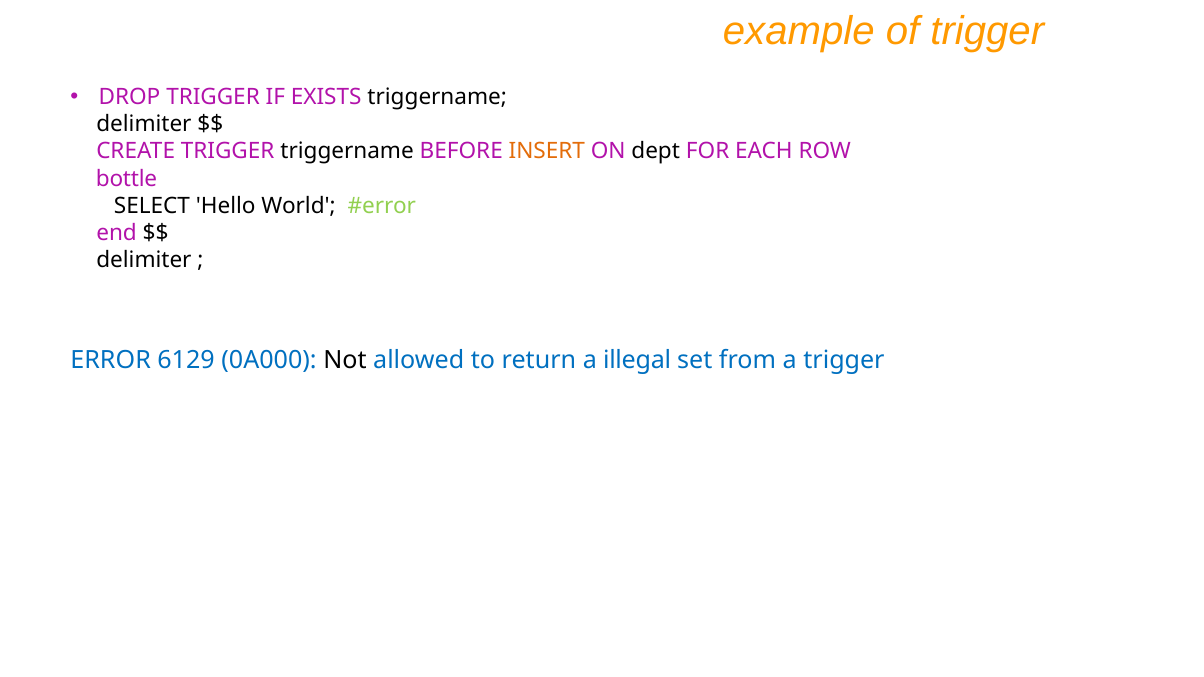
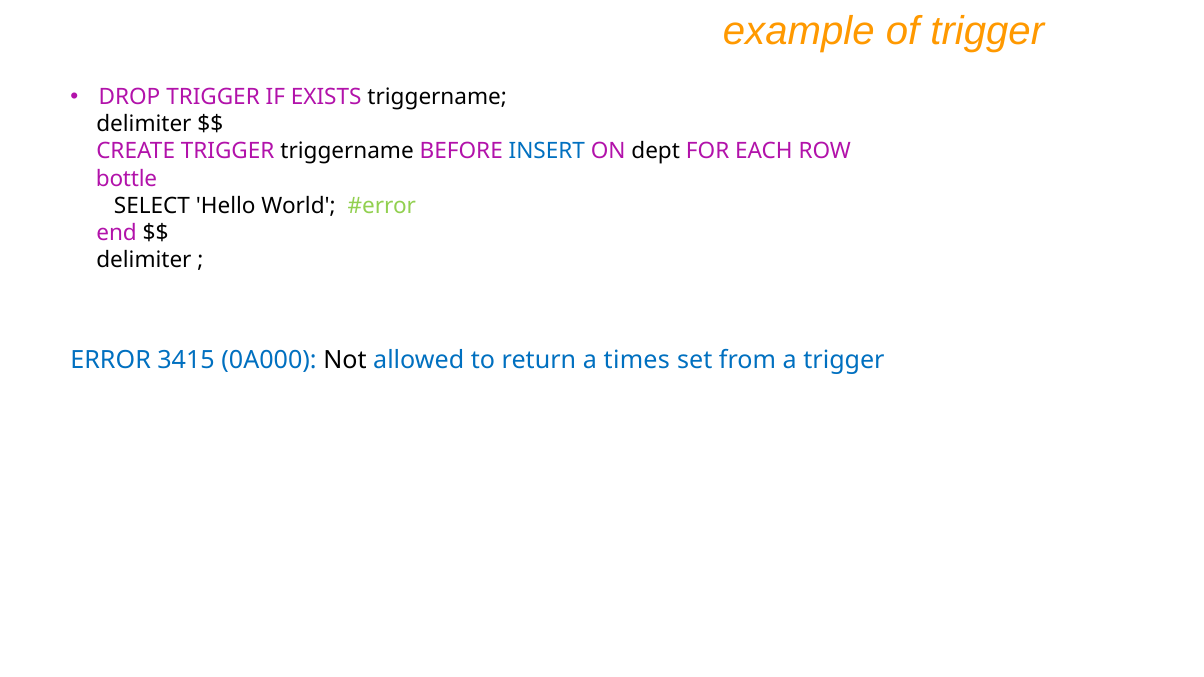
INSERT colour: orange -> blue (547, 152)
6129: 6129 -> 3415 (186, 360)
illegal: illegal -> times (637, 360)
